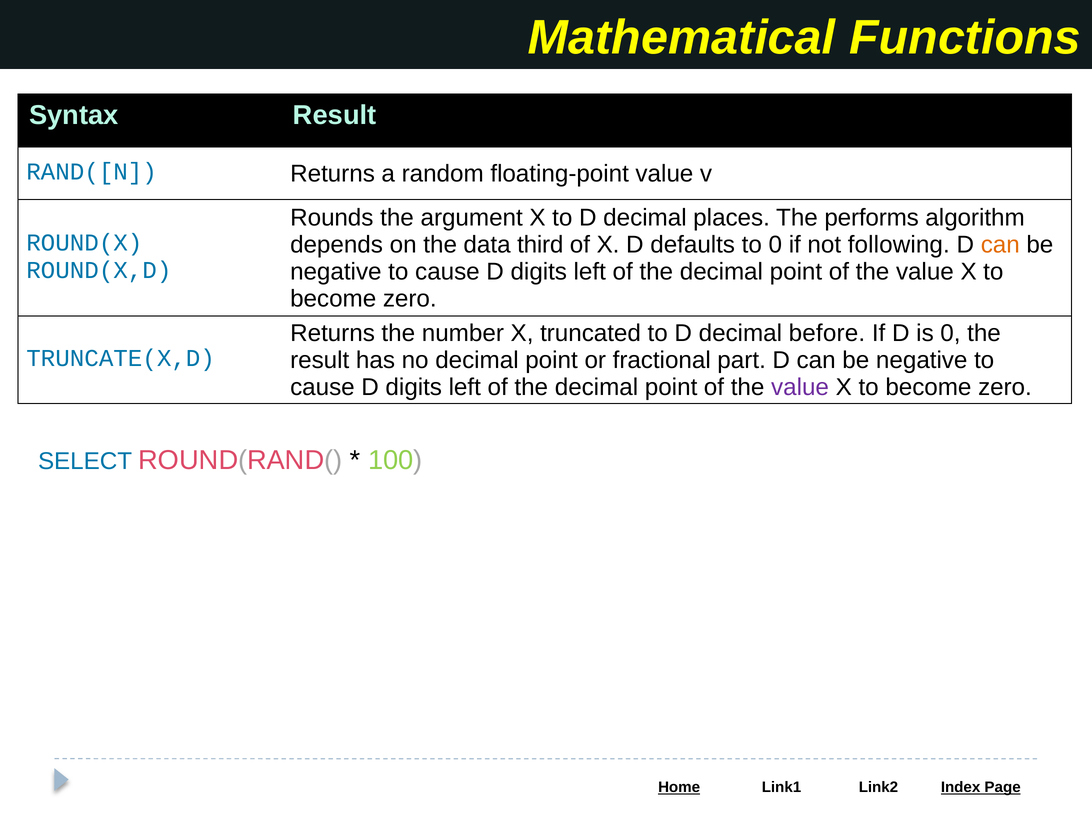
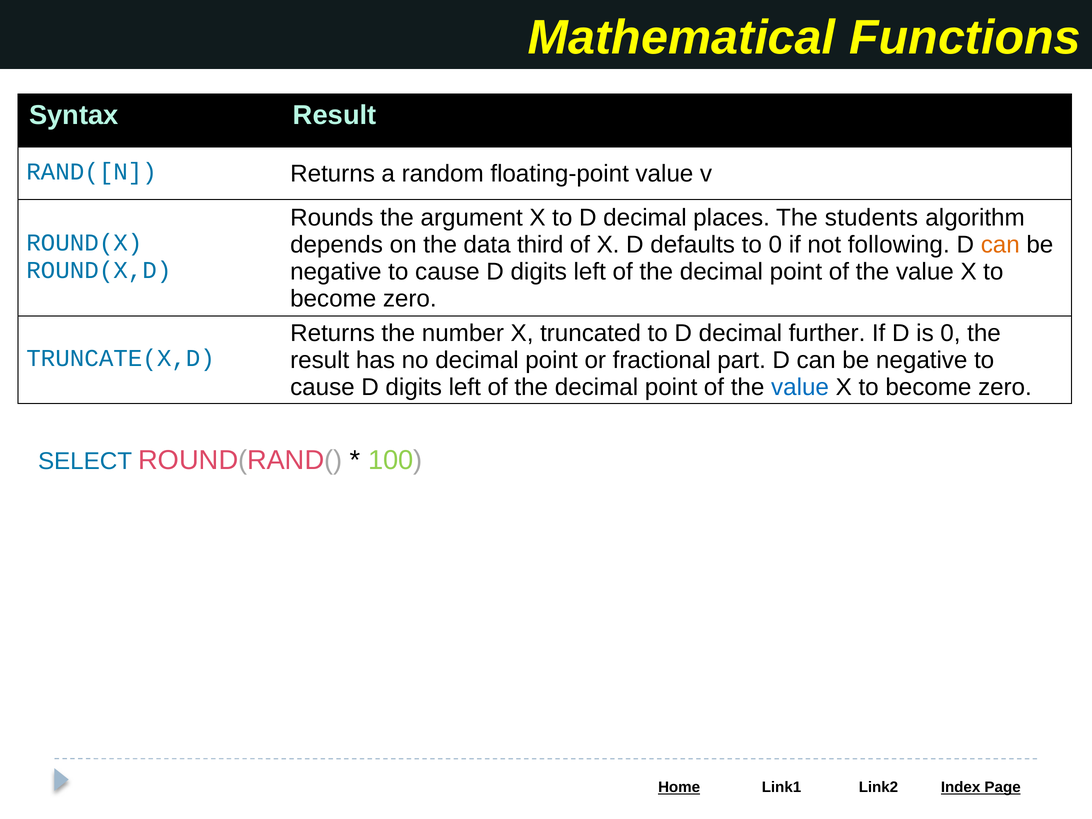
performs: performs -> students (871, 218)
before: before -> further (827, 333)
value colour: purple -> blue (800, 387)
